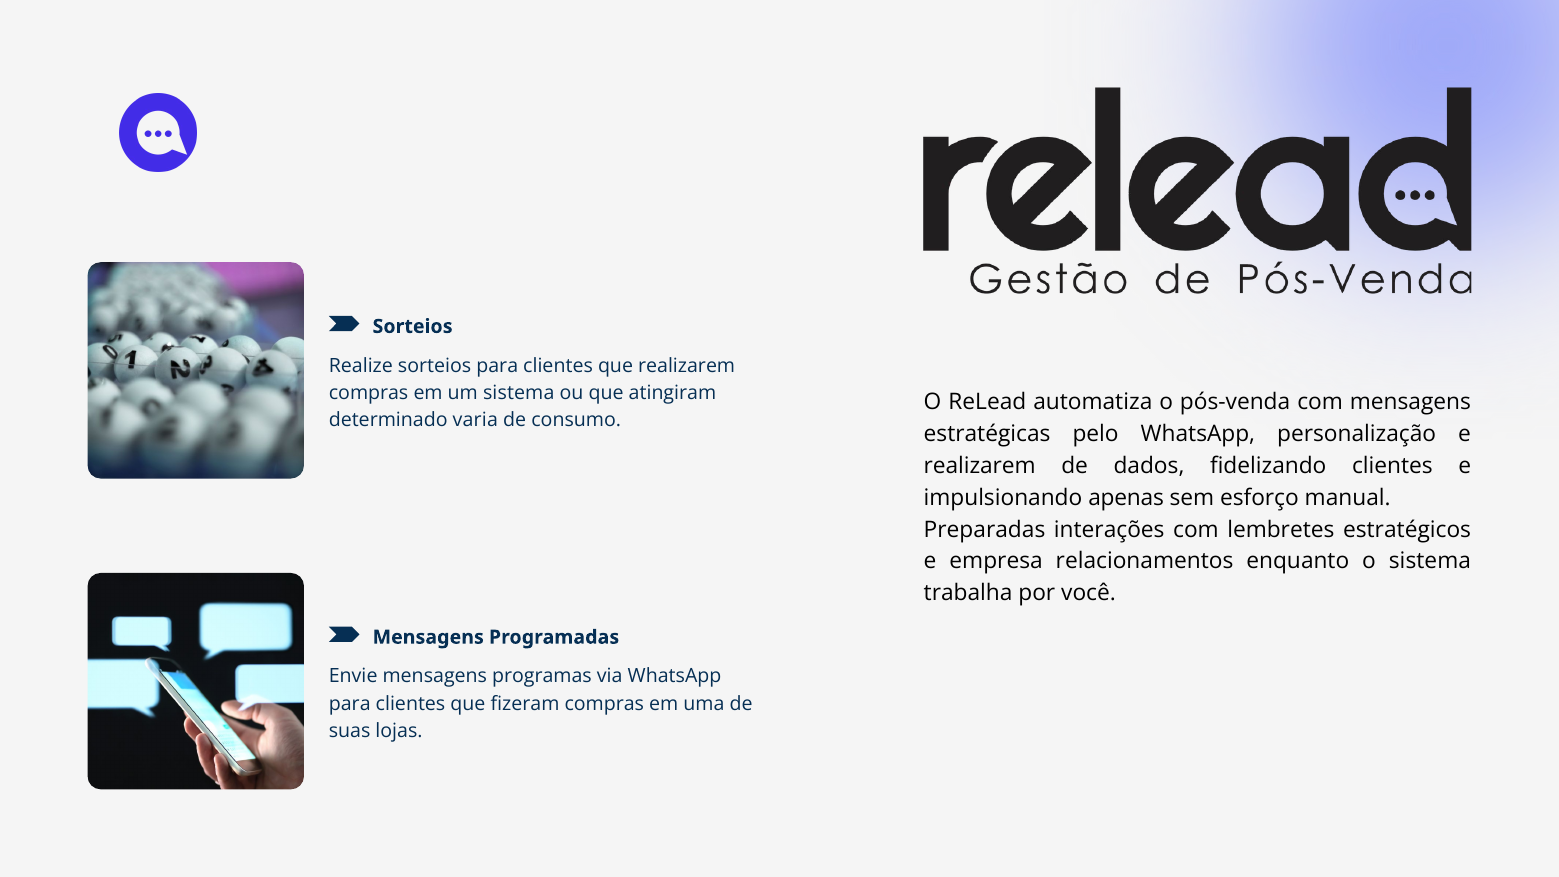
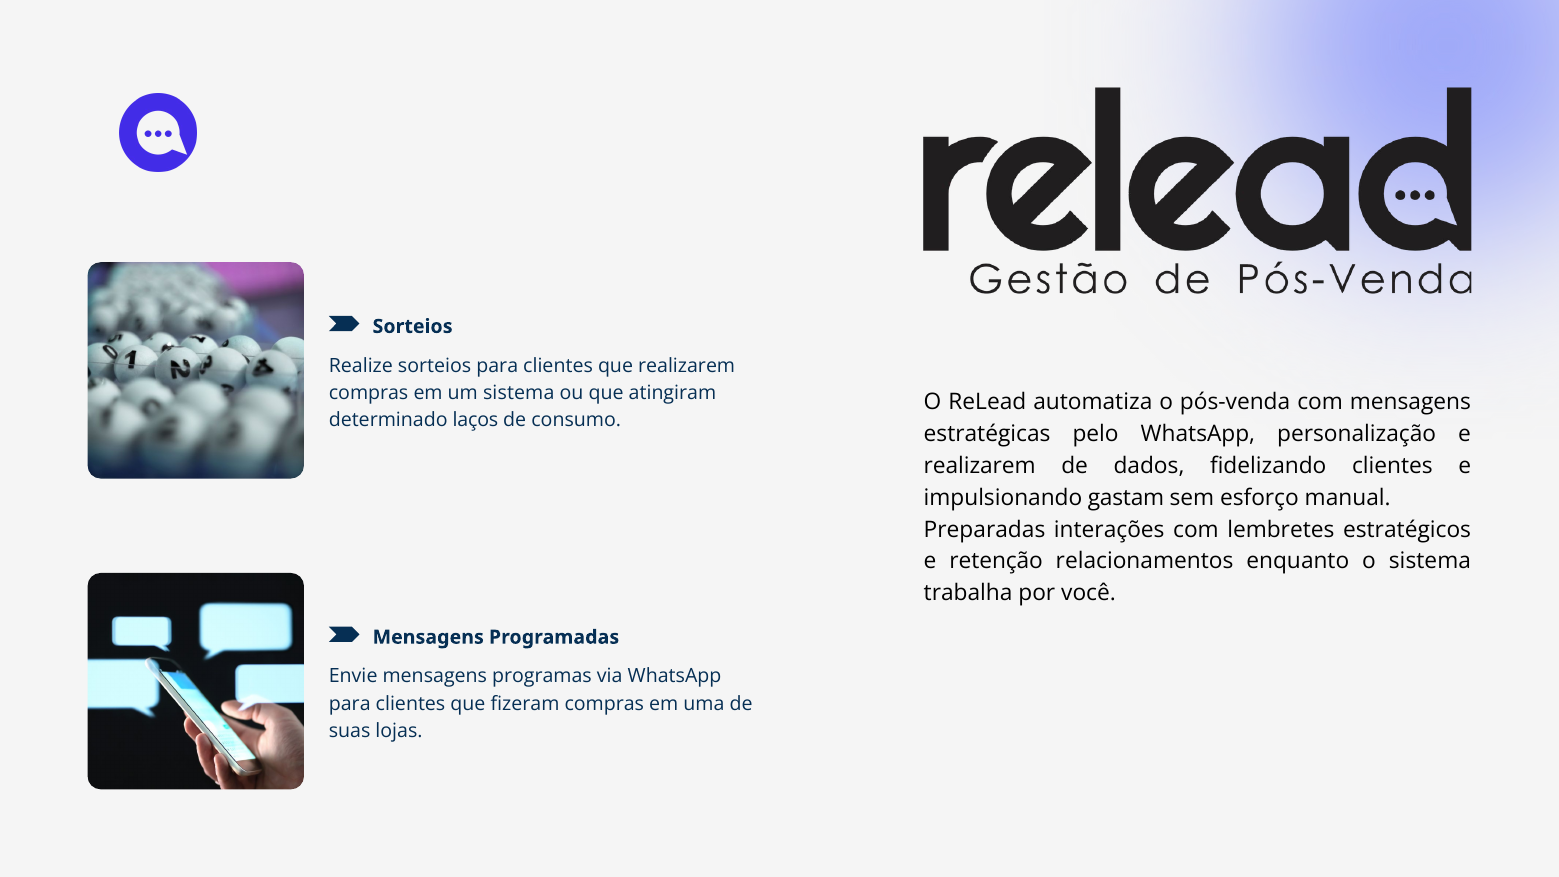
varia: varia -> laços (475, 420)
apenas: apenas -> gastam (1126, 498)
empresa: empresa -> retenção (996, 561)
